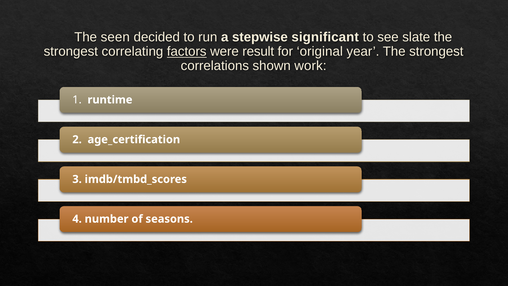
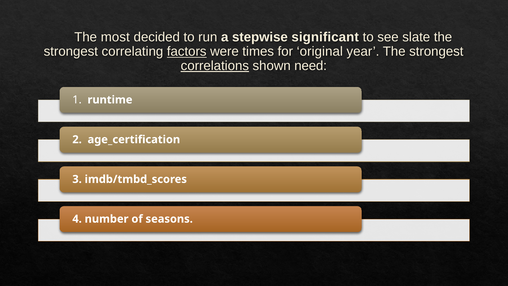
seen: seen -> most (115, 37)
result: result -> times (258, 51)
correlations underline: none -> present (215, 66)
work: work -> need (311, 66)
